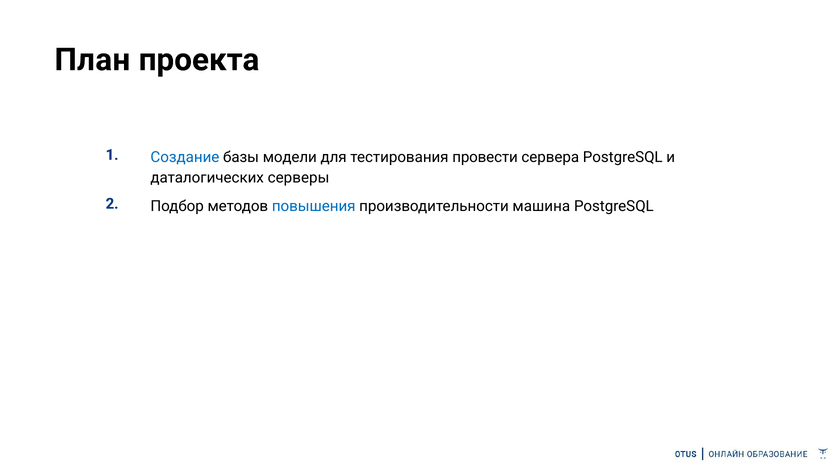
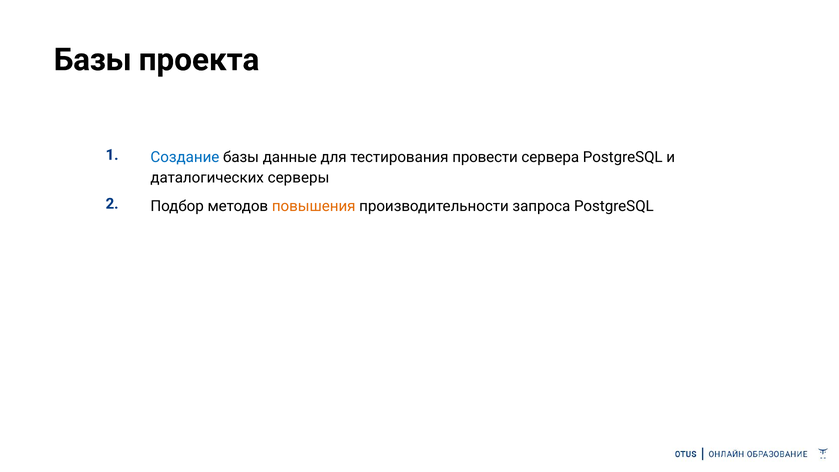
План: План -> Базы (93, 60)
модели: модели -> данные (290, 157)
повышения colour: blue -> orange (314, 206)
машина: машина -> запроса (541, 206)
